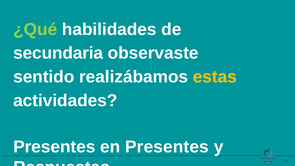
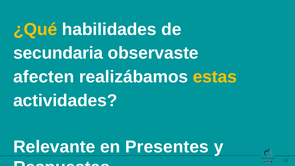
¿Qué colour: light green -> yellow (35, 29)
sentido: sentido -> afecten (44, 77)
Presentes: Presentes -> Relevante (54, 147)
